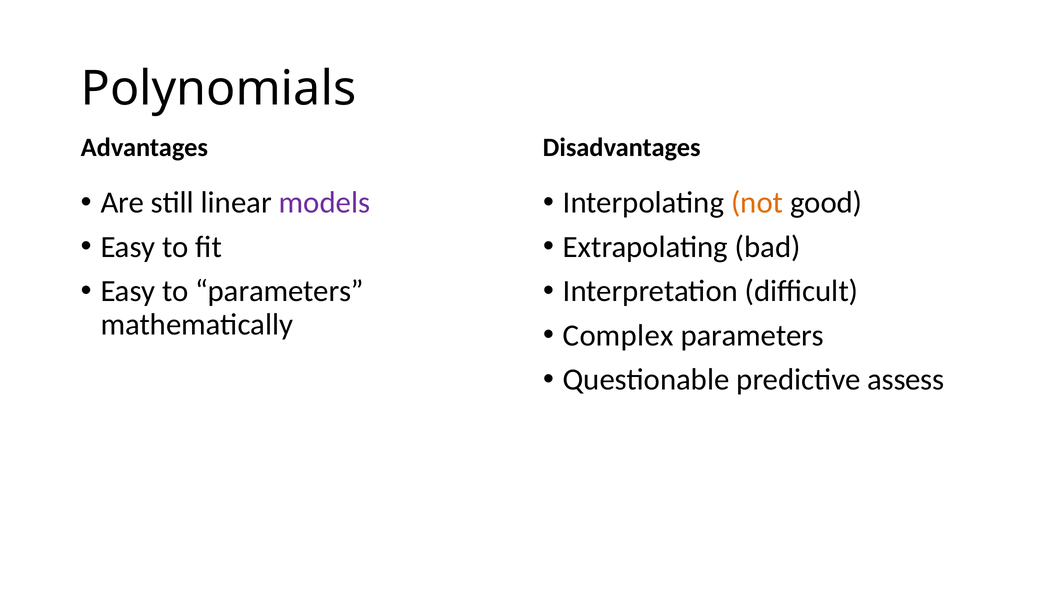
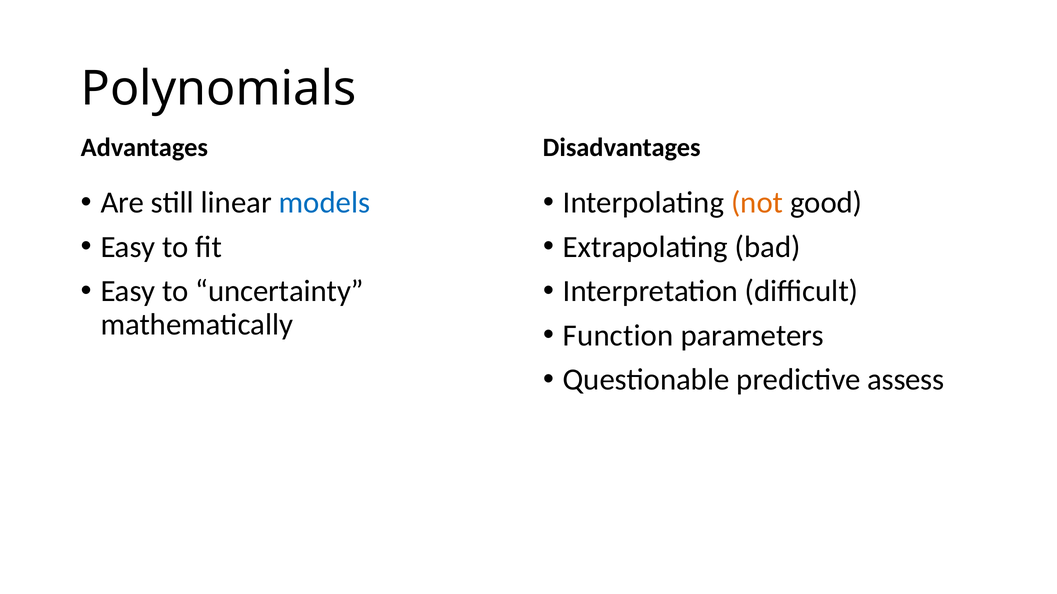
models colour: purple -> blue (325, 203)
to parameters: parameters -> uncertainty (280, 292)
Complex: Complex -> Function (618, 336)
